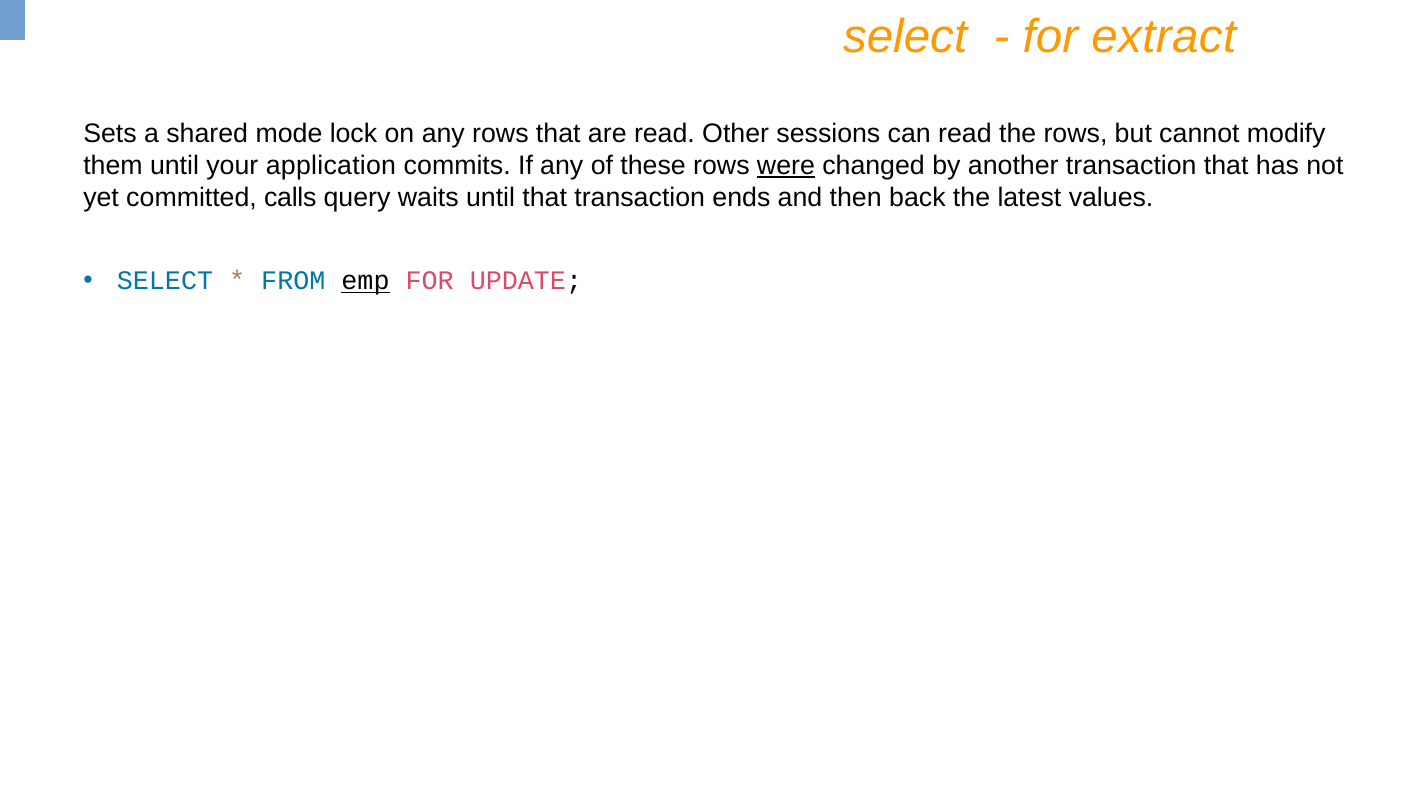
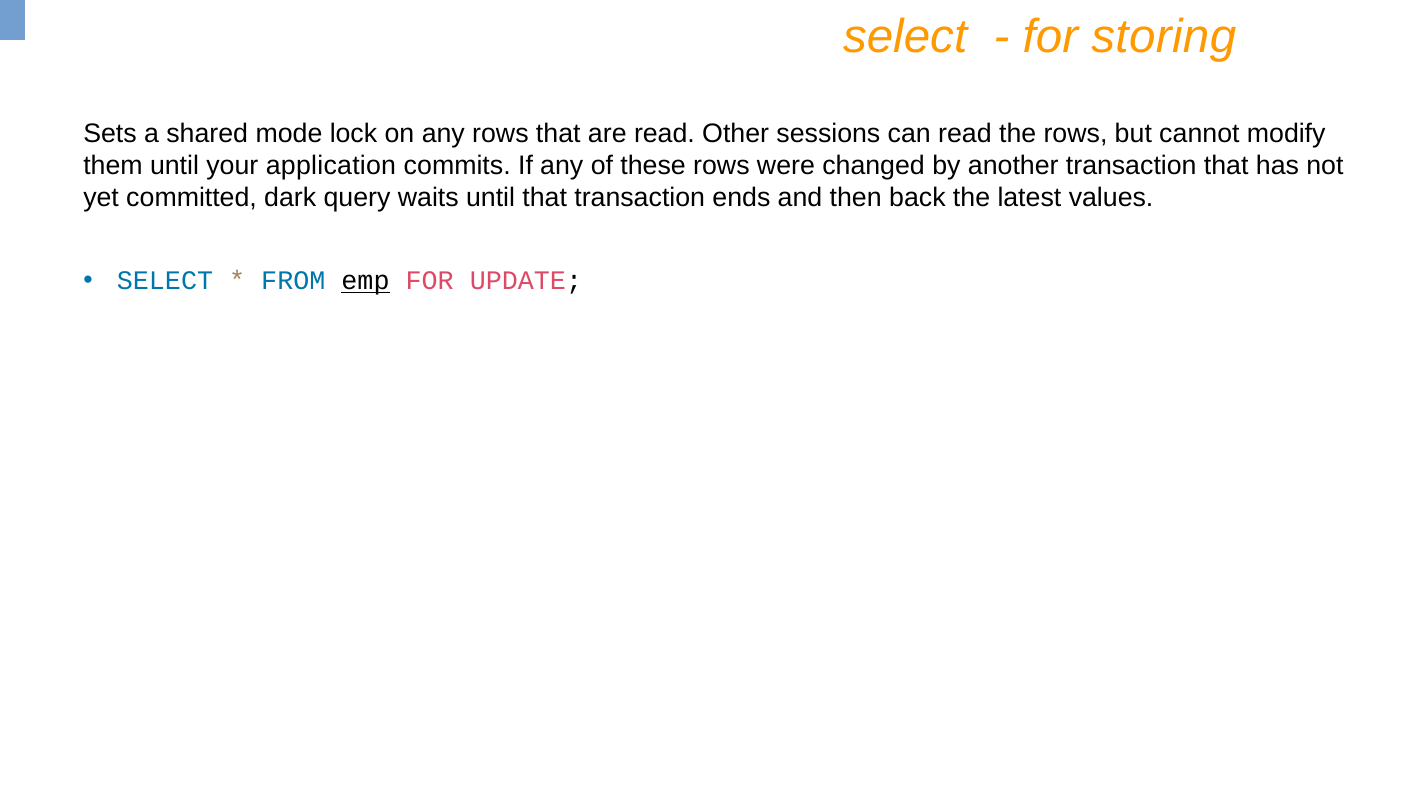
extract: extract -> storing (1164, 37)
were underline: present -> none (786, 165)
calls: calls -> dark (290, 197)
